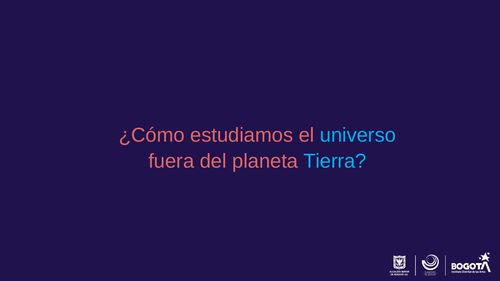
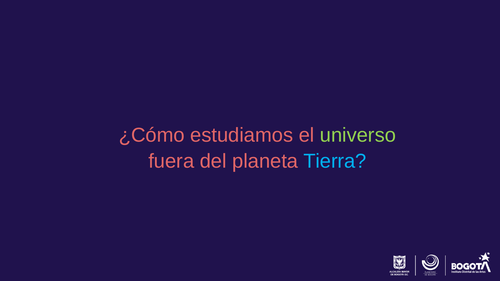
universo colour: light blue -> light green (358, 135)
